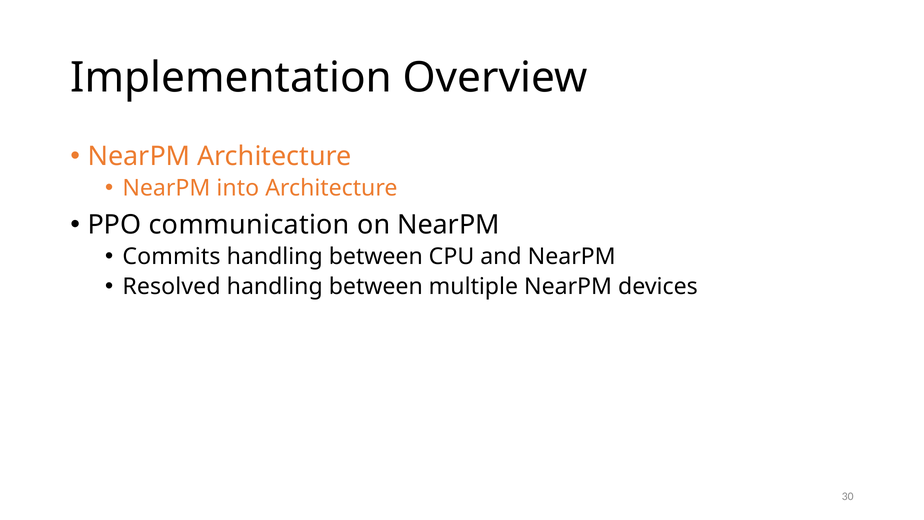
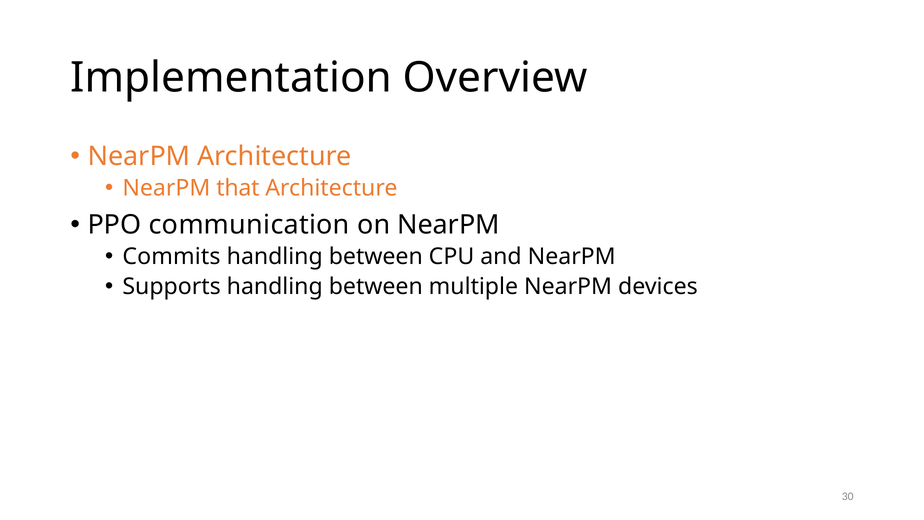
into: into -> that (238, 188)
Resolved: Resolved -> Supports (172, 286)
